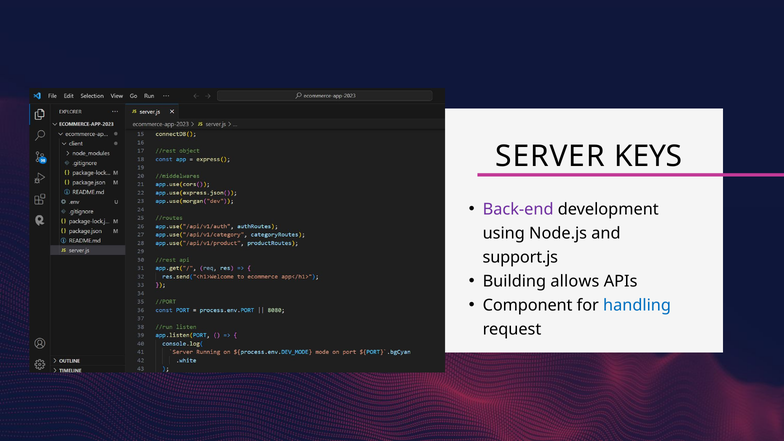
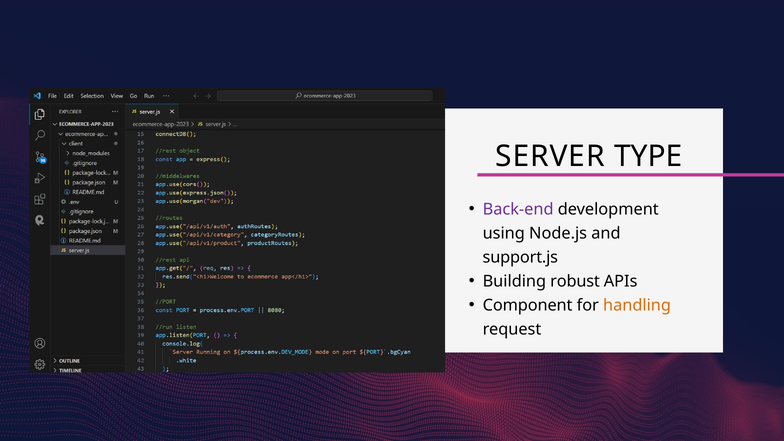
KEYS: KEYS -> TYPE (648, 157)
allows: allows -> robust (575, 281)
handling colour: blue -> orange (637, 305)
